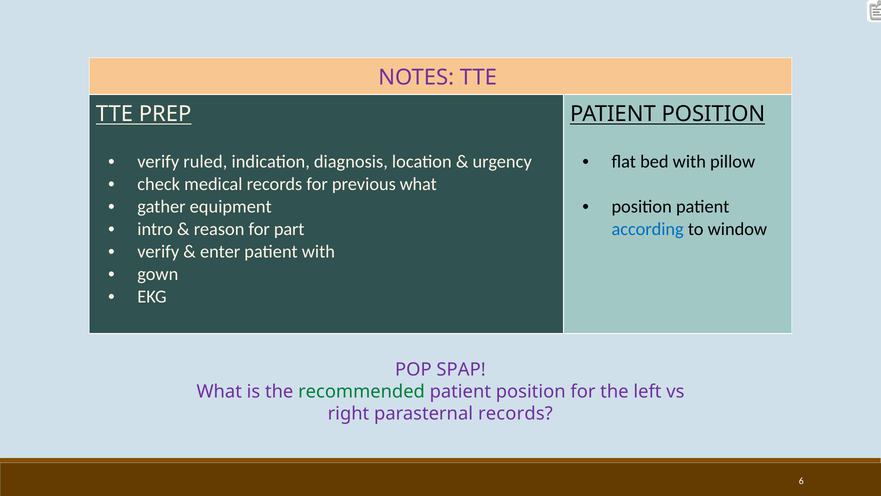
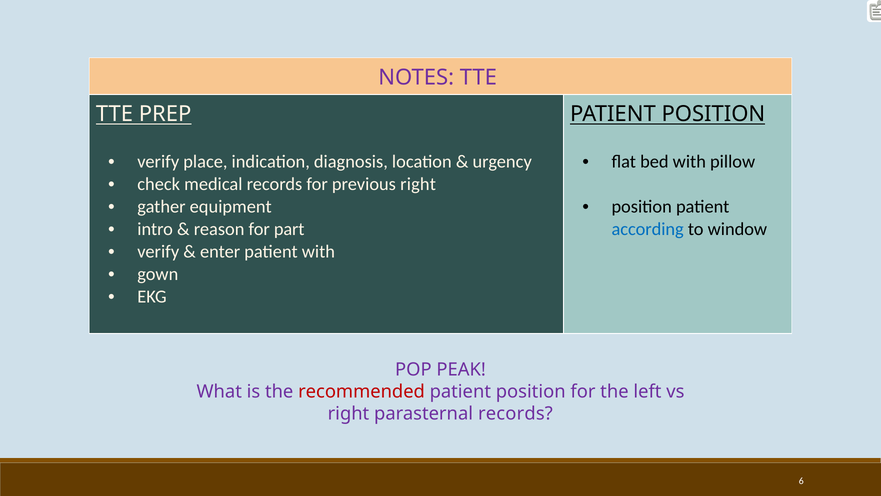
ruled: ruled -> place (205, 162)
previous what: what -> right (418, 184)
SPAP: SPAP -> PEAK (461, 369)
recommended colour: green -> red (362, 391)
